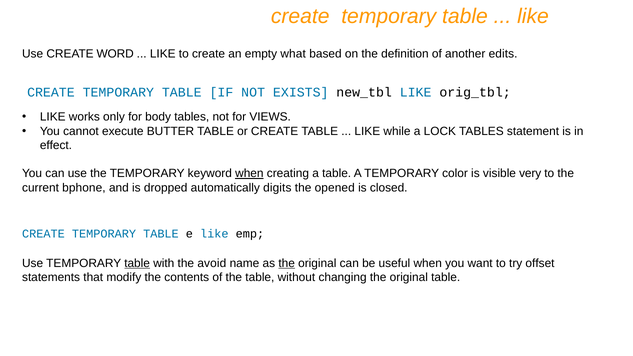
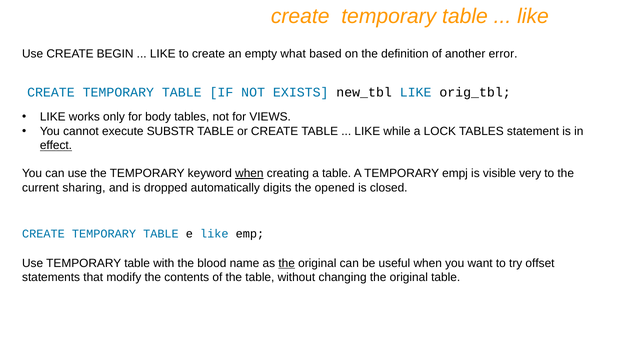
WORD: WORD -> BEGIN (115, 54)
edits: edits -> error (503, 54)
BUTTER: BUTTER -> SUBSTR (171, 131)
effect underline: none -> present (56, 146)
color: color -> empj (455, 173)
bphone: bphone -> sharing (84, 188)
table underline: present -> none (137, 263)
avoid: avoid -> blood (212, 263)
